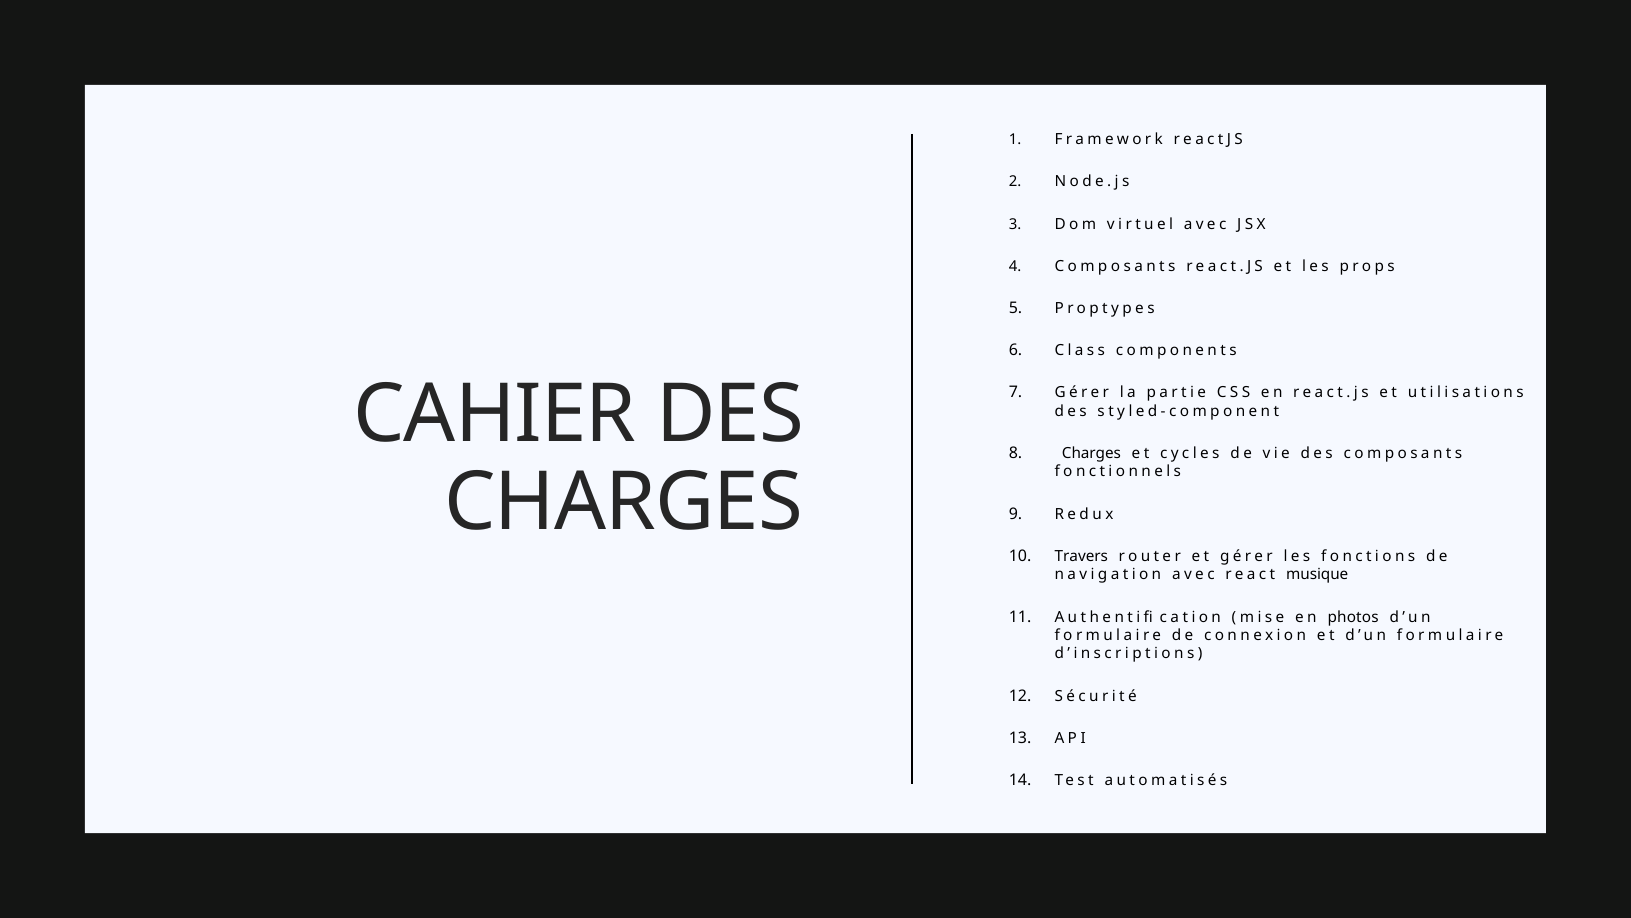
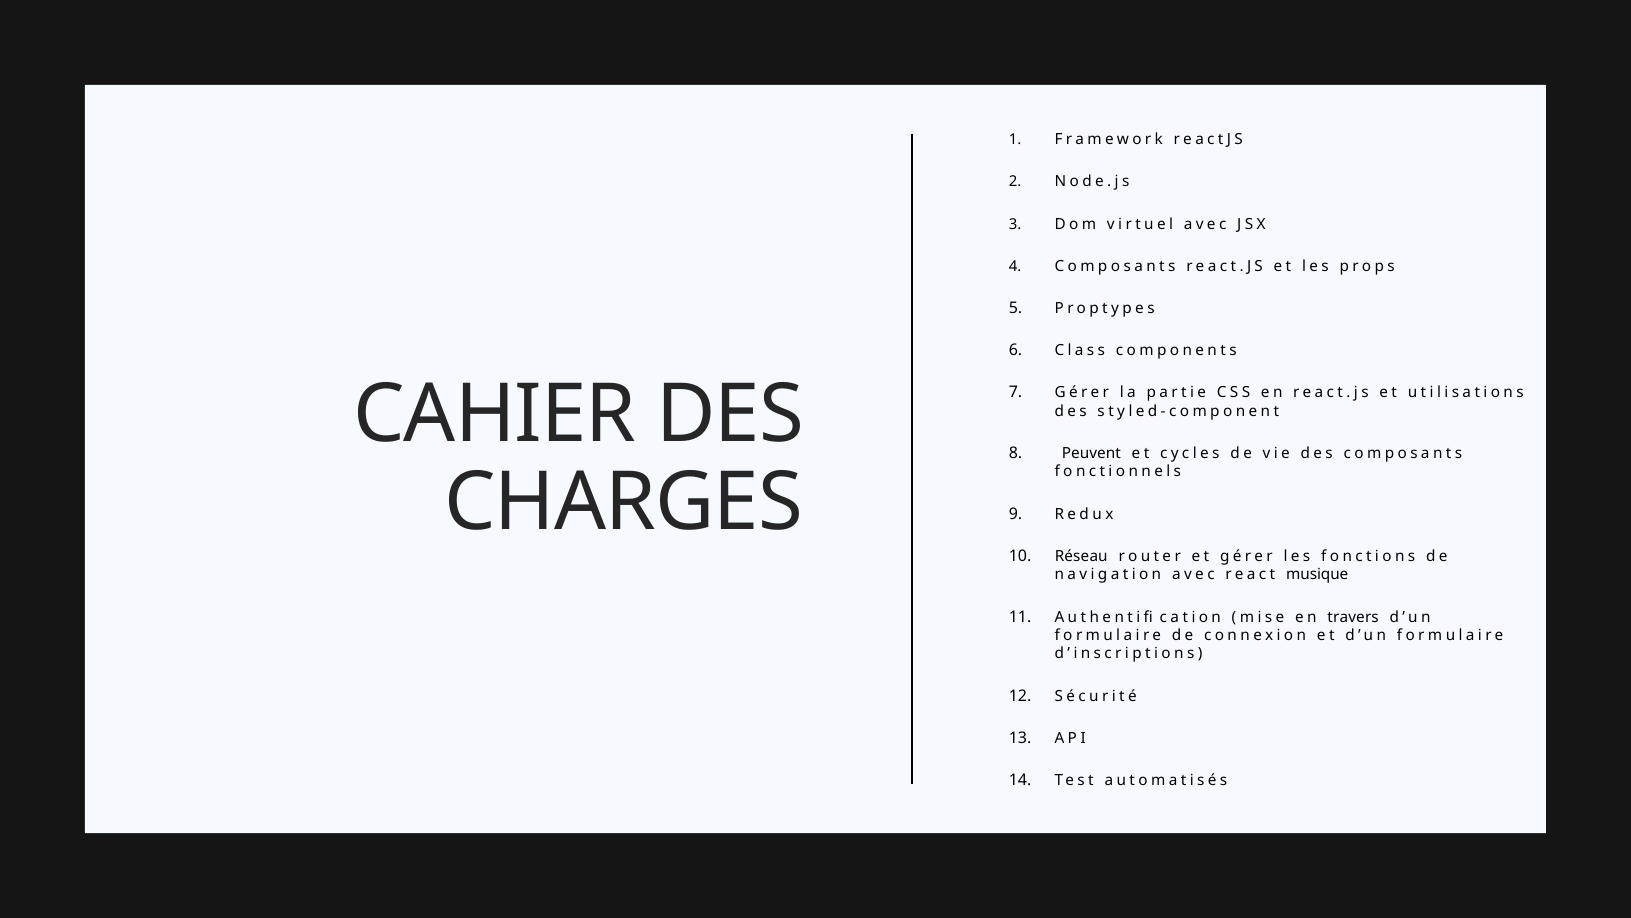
Charges: Charges -> Peuvent (1091, 453)
Travers: Travers -> Réseau (1081, 556)
photos: photos -> travers (1353, 617)
